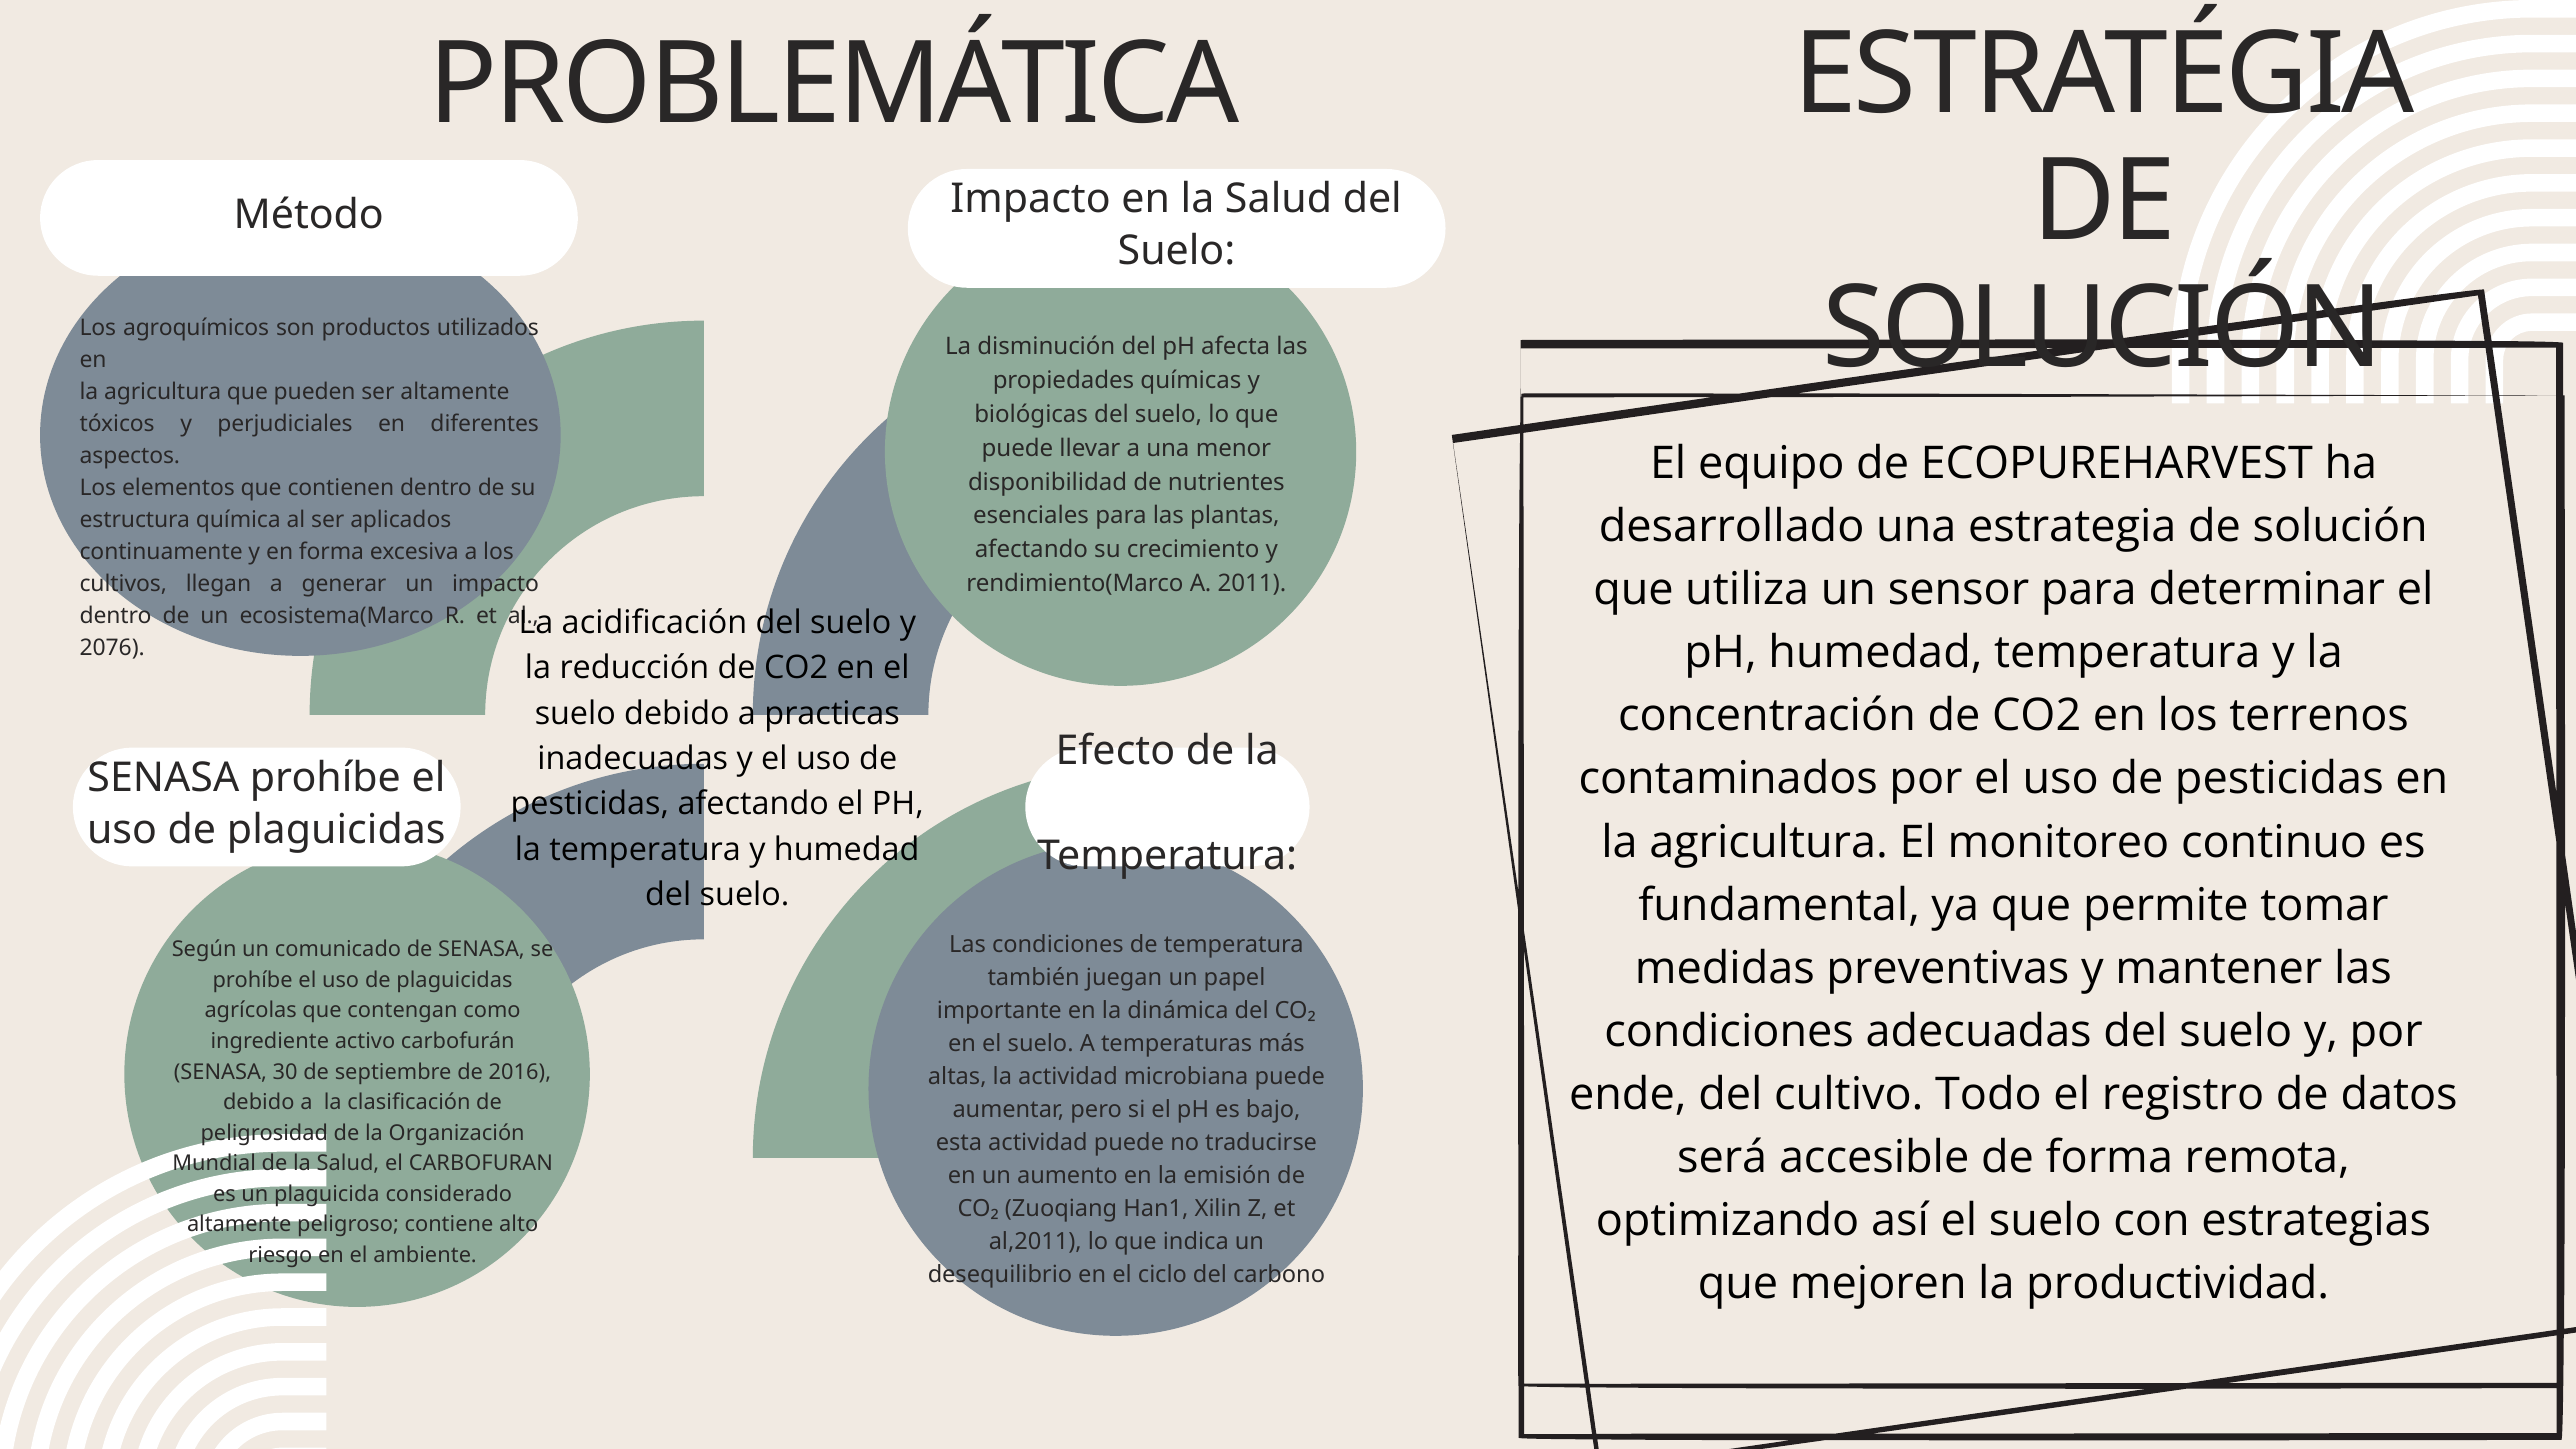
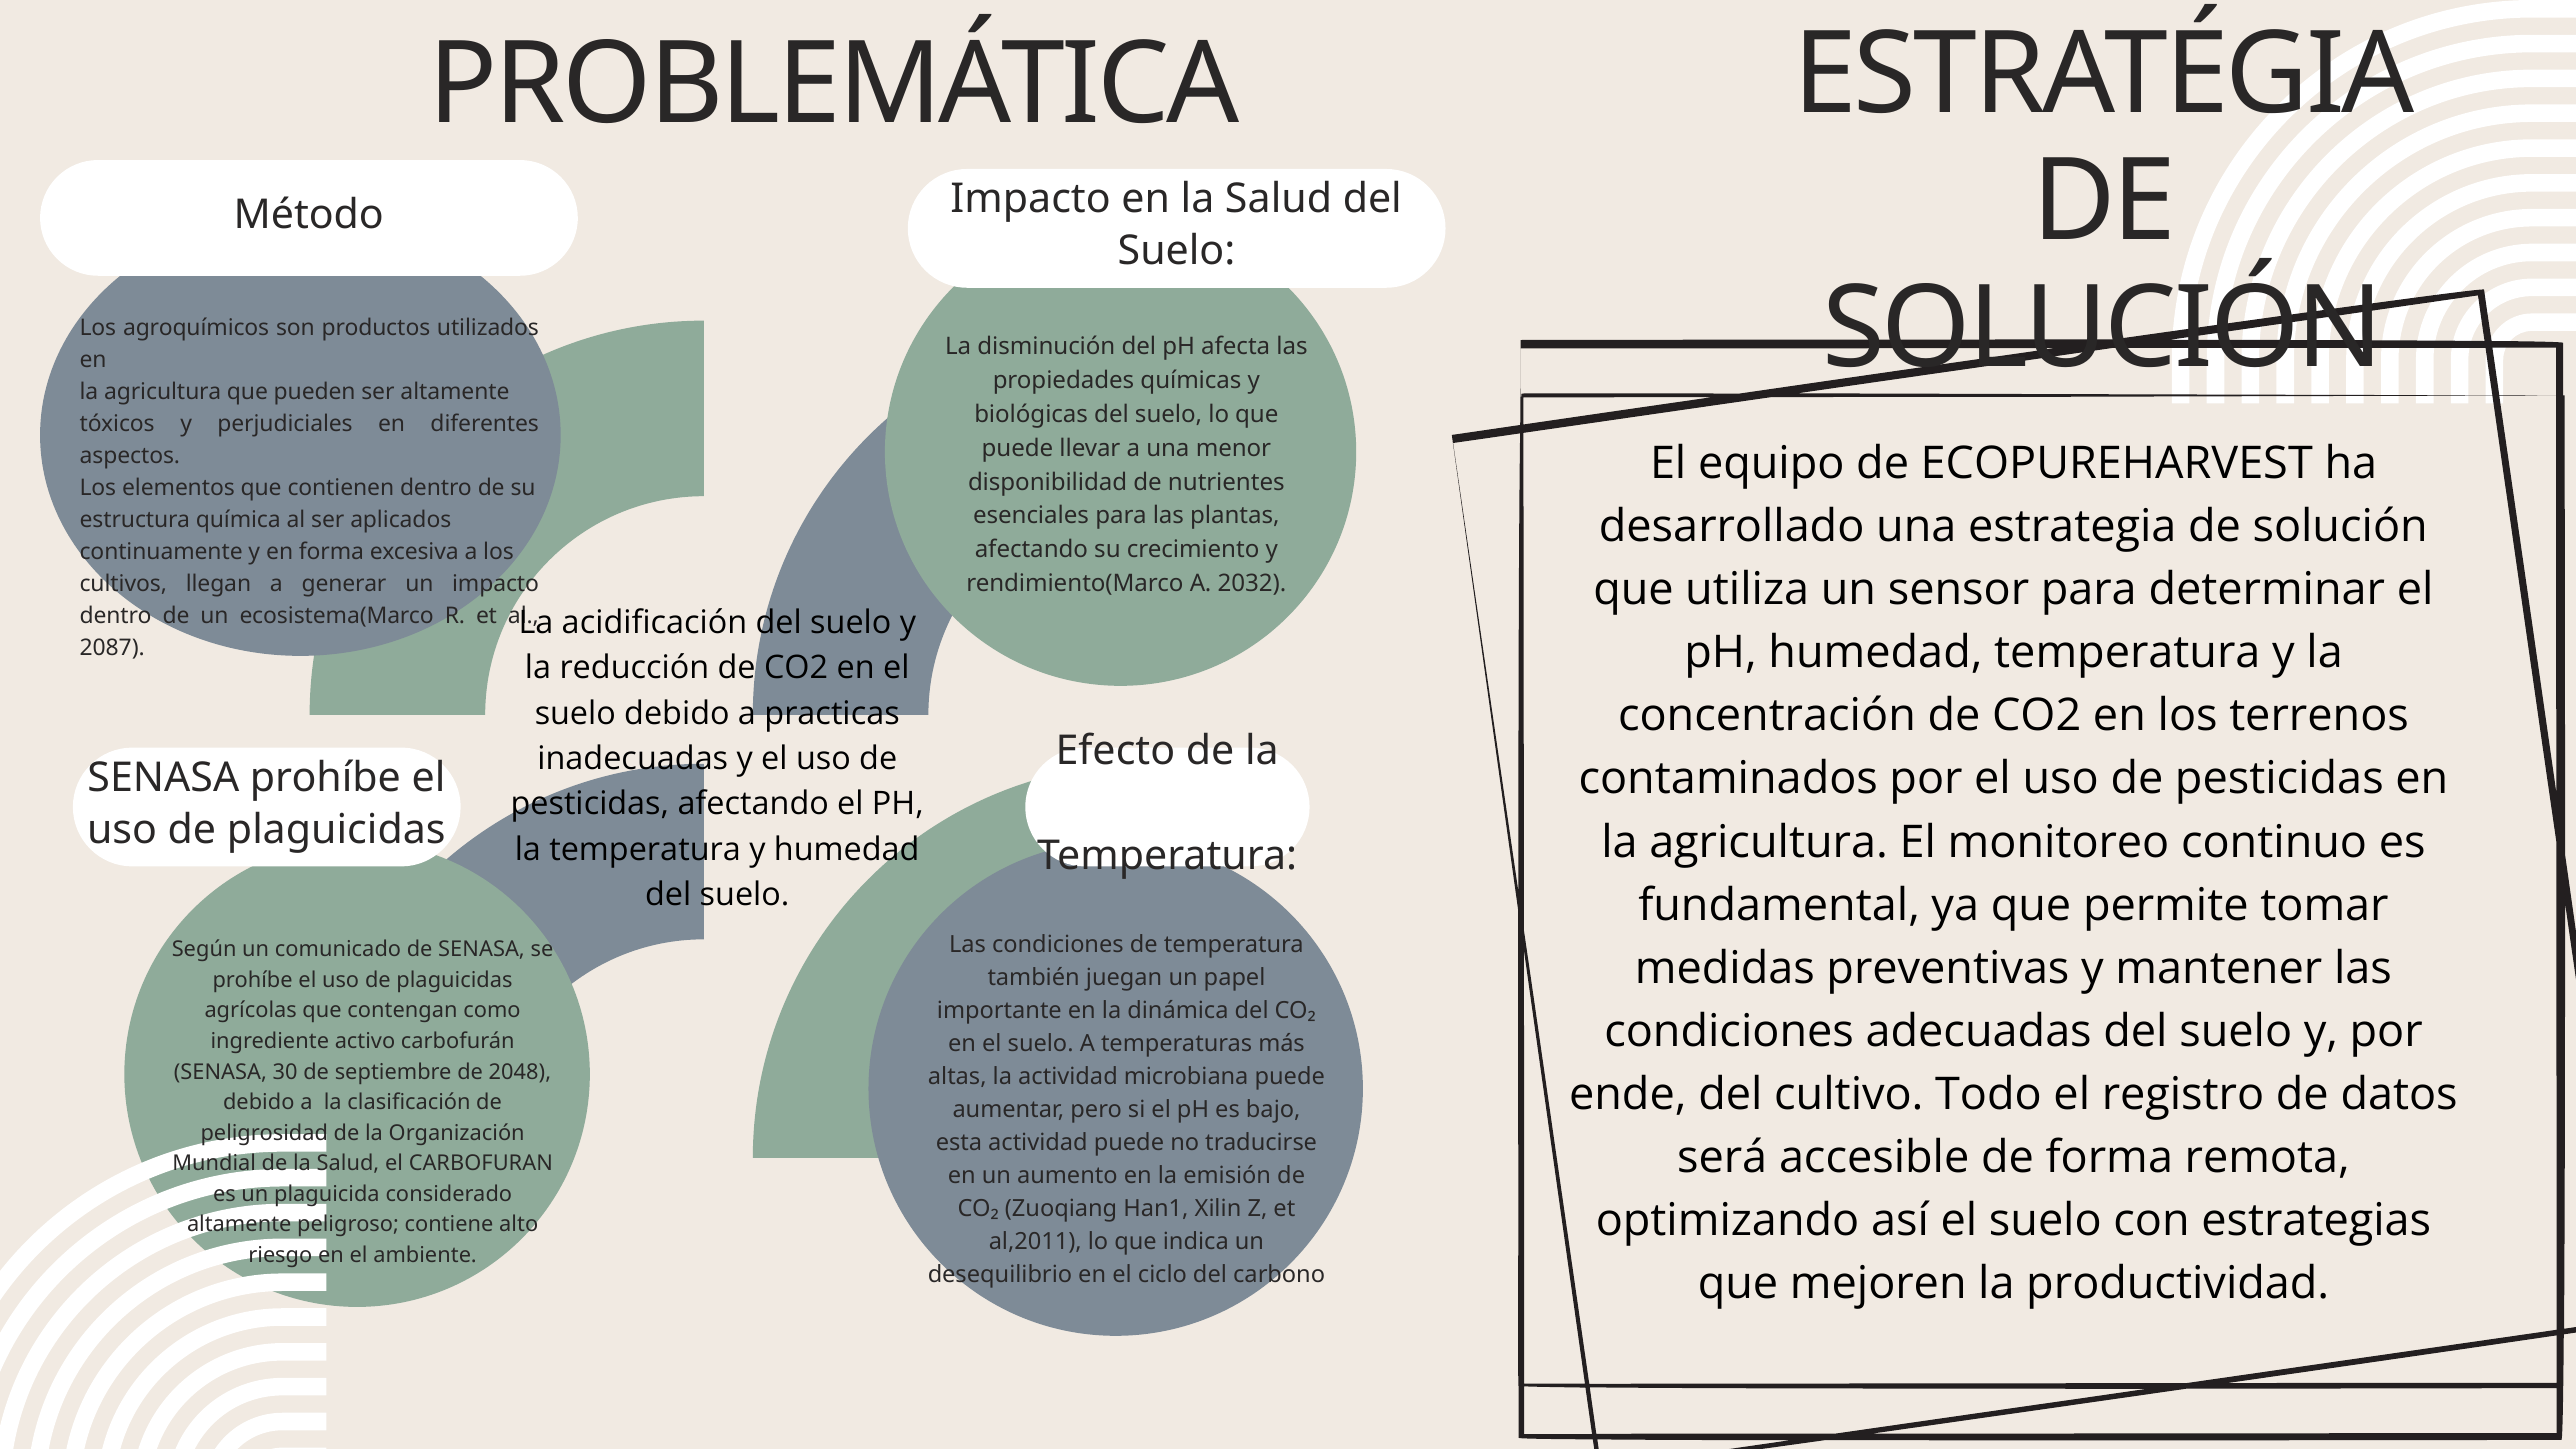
2011: 2011 -> 2032 (1252, 584)
2076: 2076 -> 2087 (112, 648)
2016: 2016 -> 2048 (520, 1072)
